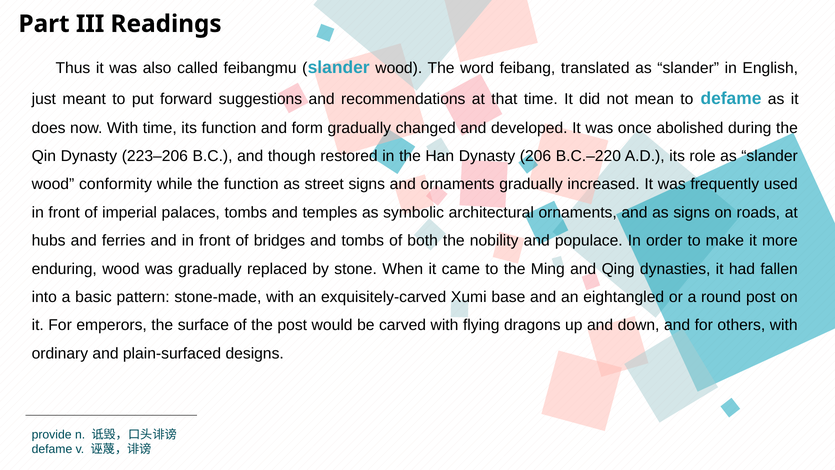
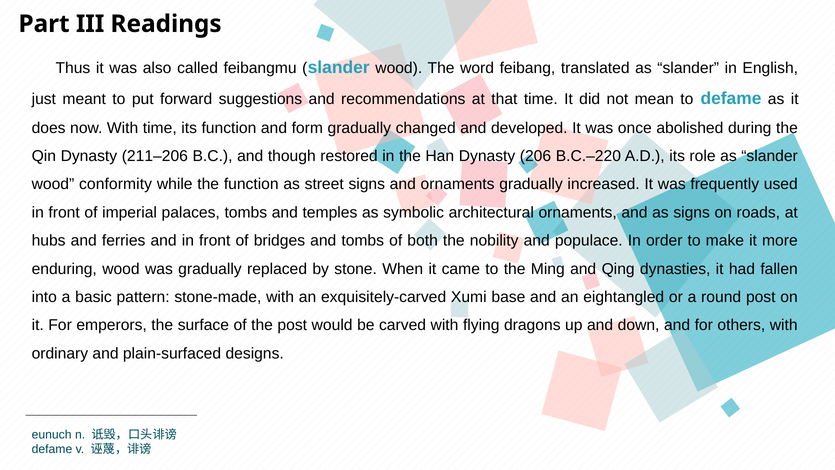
223–206: 223–206 -> 211–206 (155, 156)
provide: provide -> eunuch (52, 434)
